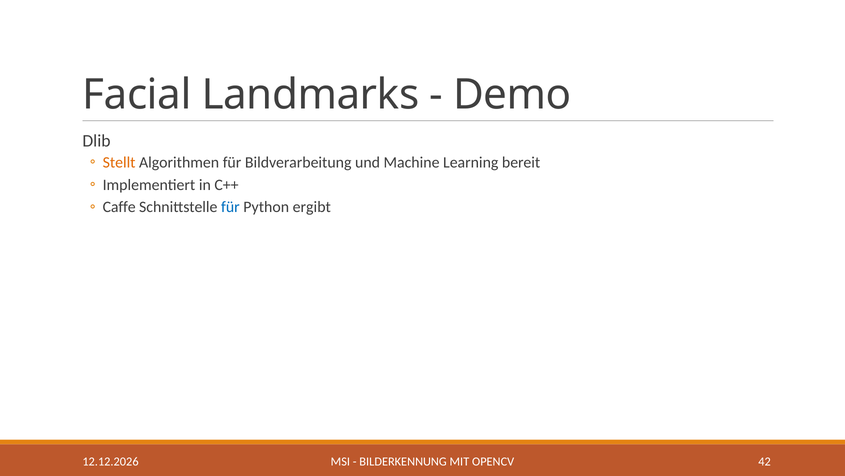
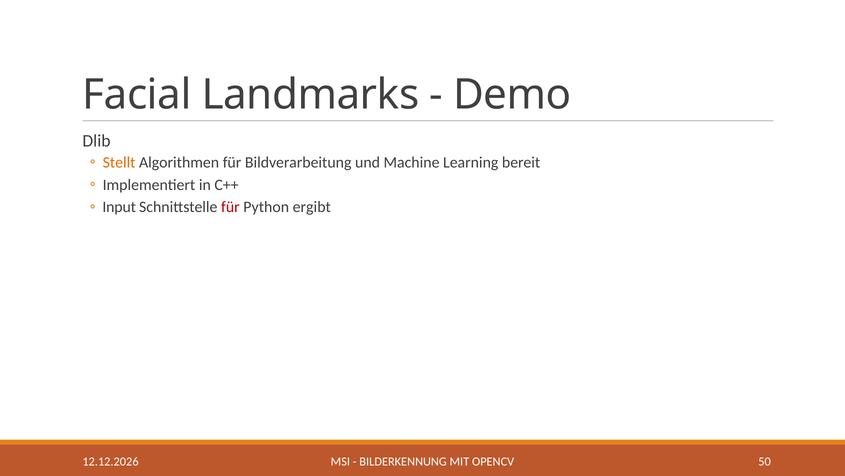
Caffe: Caffe -> Input (119, 207)
für colour: blue -> red (230, 207)
42: 42 -> 50 (765, 461)
